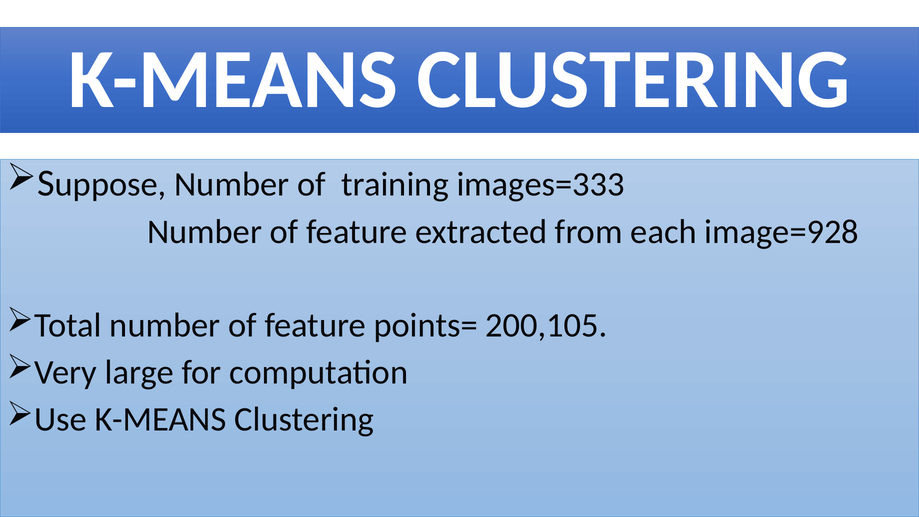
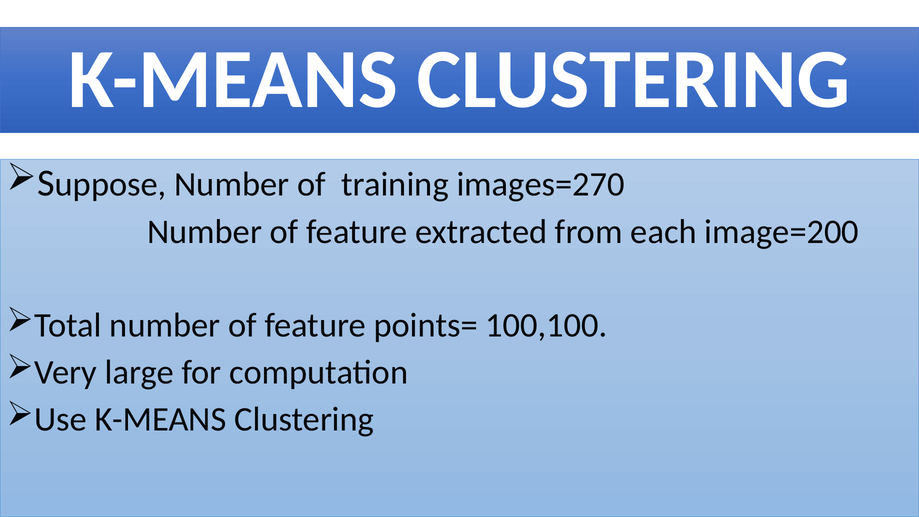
images=333: images=333 -> images=270 (540, 184)
image=928: image=928 -> image=200 (782, 232)
200,105: 200,105 -> 100,100 (546, 326)
